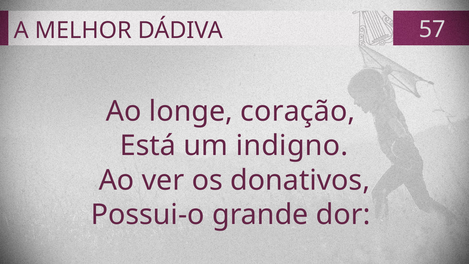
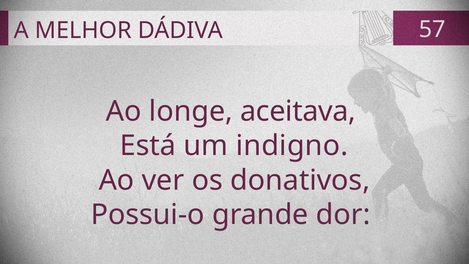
coração: coração -> aceitava (298, 111)
